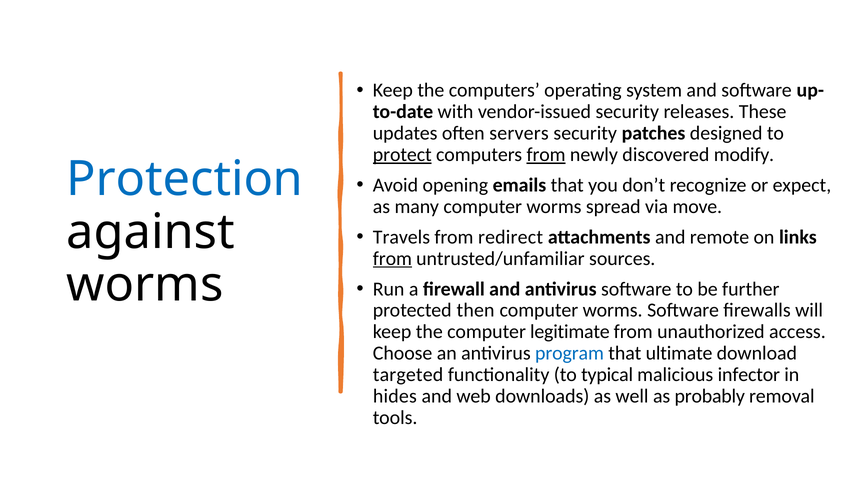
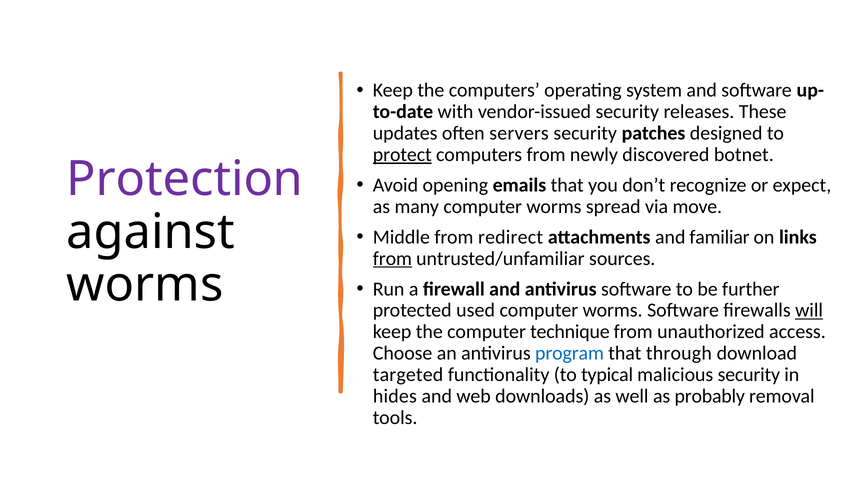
from underline: present -> none (546, 155)
modify: modify -> botnet (744, 155)
Protection colour: blue -> purple (185, 179)
Travels: Travels -> Middle (401, 237)
remote: remote -> familiar (720, 237)
then: then -> used (476, 311)
will underline: none -> present (809, 311)
legitimate: legitimate -> technique (570, 332)
ultimate: ultimate -> through (679, 353)
malicious infector: infector -> security (749, 375)
